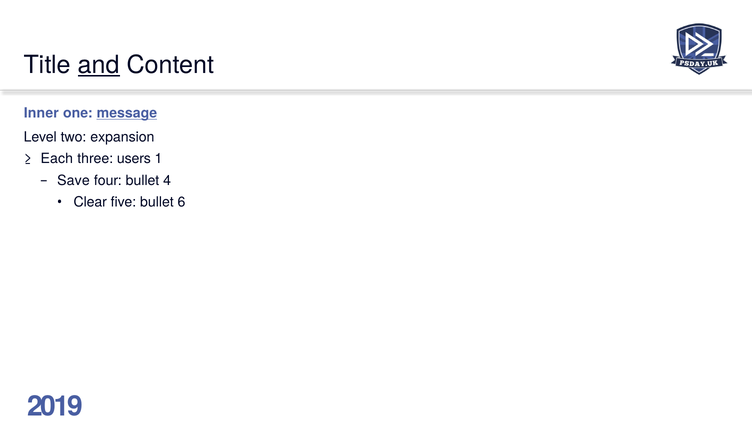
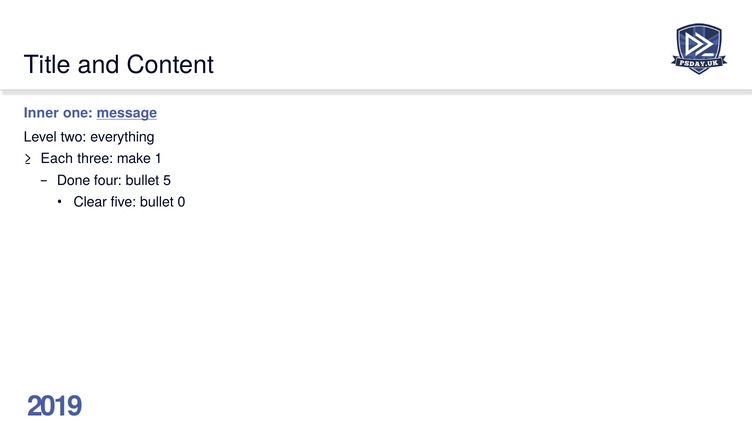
and underline: present -> none (99, 65)
expansion: expansion -> everything (122, 137)
users: users -> make (134, 159)
Save: Save -> Done (74, 180)
4: 4 -> 5 (167, 180)
6: 6 -> 0 (181, 202)
